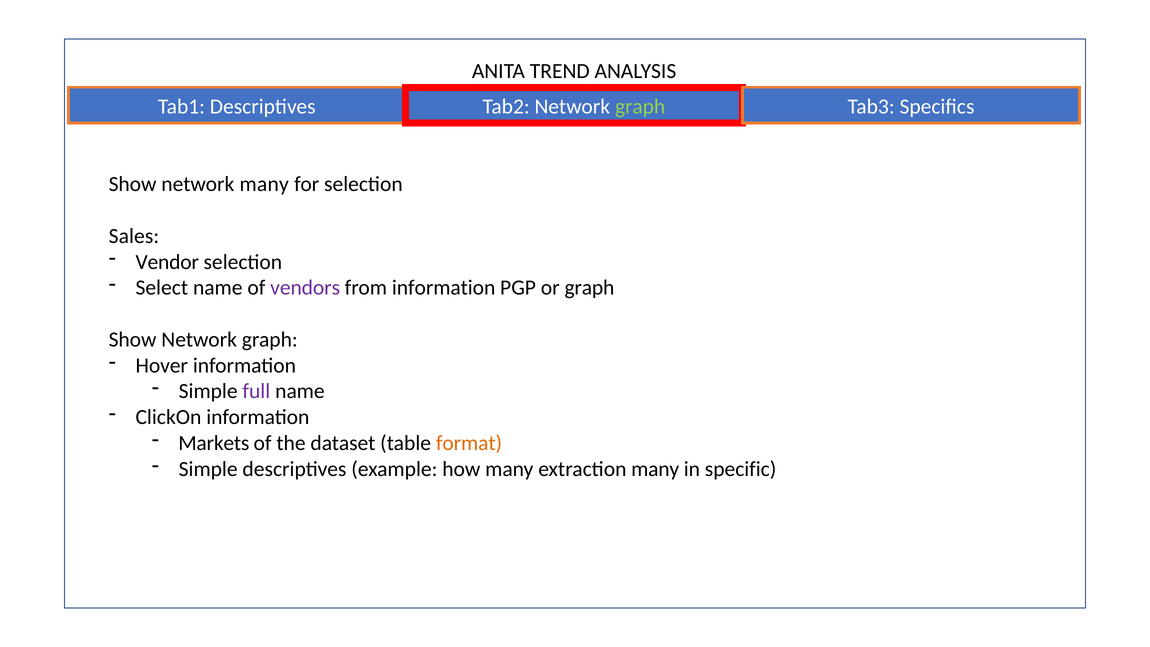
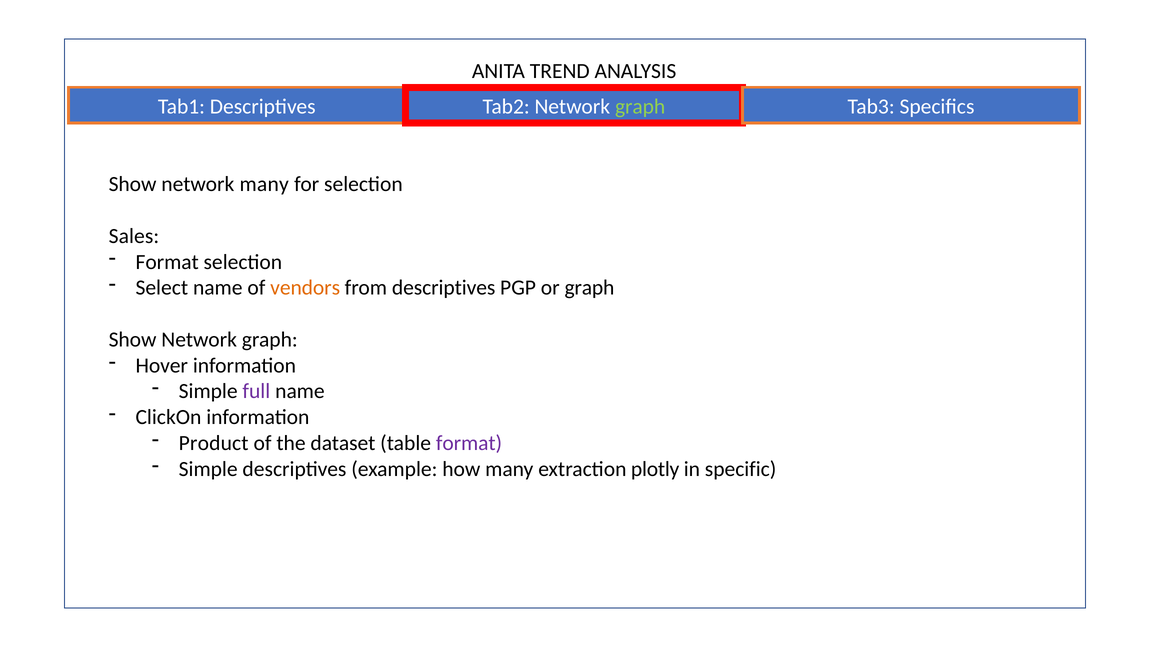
Vendor: Vendor -> Format (167, 262)
vendors colour: purple -> orange (305, 288)
from information: information -> descriptives (444, 288)
Markets: Markets -> Product (214, 443)
format colour: orange -> purple (469, 443)
extraction many: many -> plotly (655, 469)
